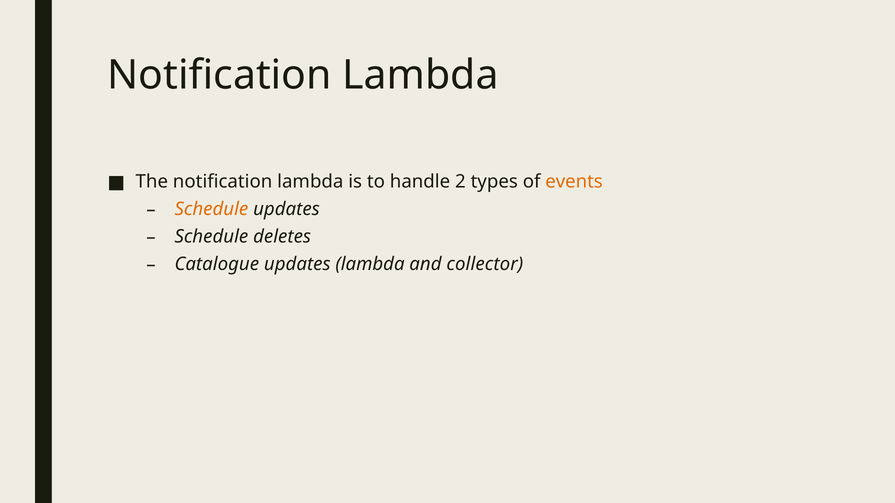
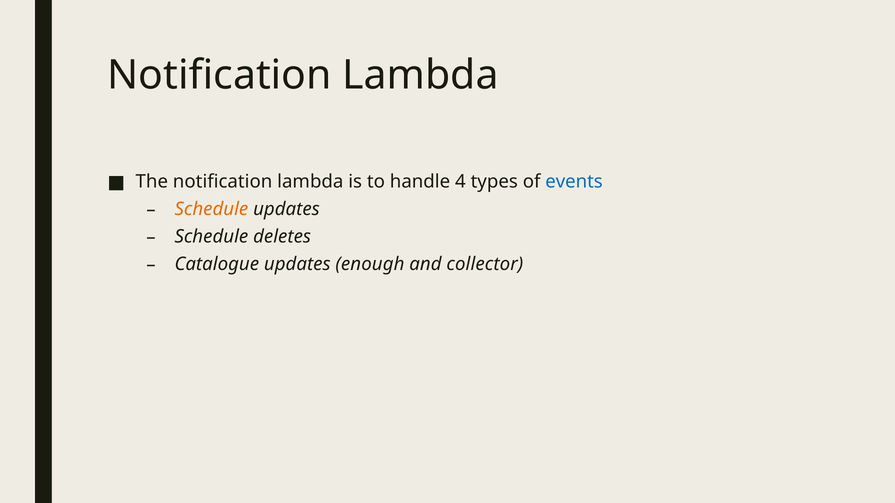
2: 2 -> 4 (460, 182)
events colour: orange -> blue (574, 182)
updates lambda: lambda -> enough (370, 265)
